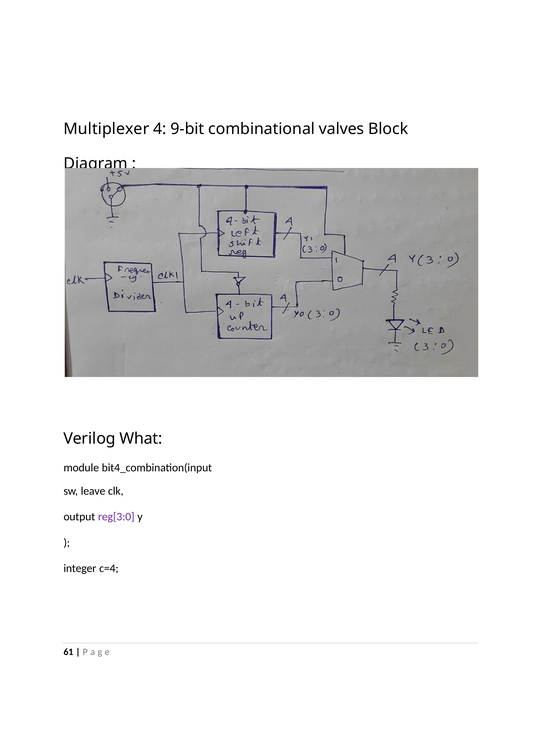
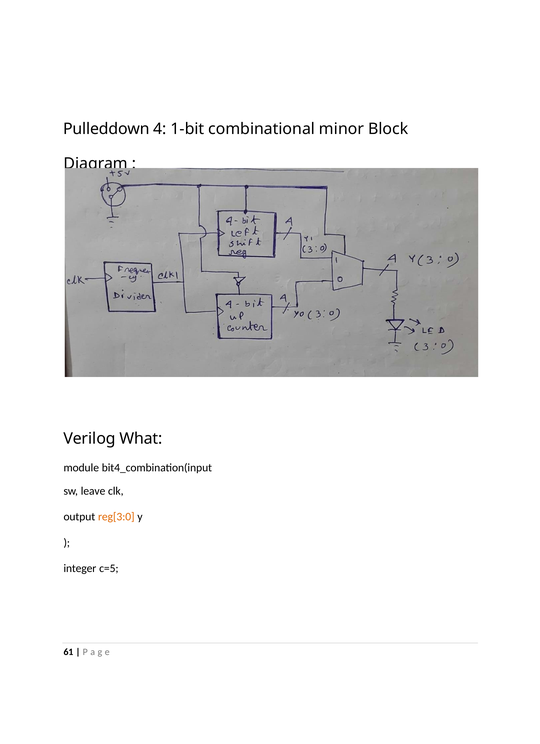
Multiplexer: Multiplexer -> Pulleddown (106, 129)
9-bit: 9-bit -> 1-bit (187, 129)
valves: valves -> minor (342, 129)
reg[3:0 colour: purple -> orange (116, 516)
c=4: c=4 -> c=5 (109, 568)
